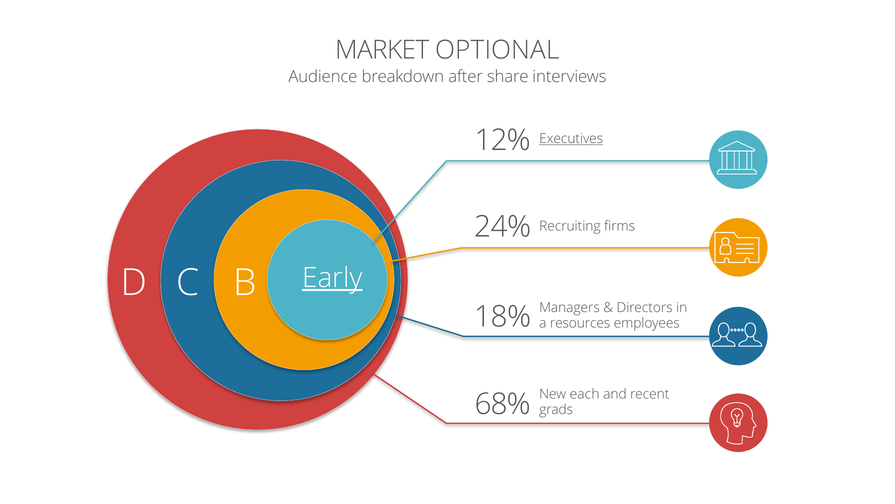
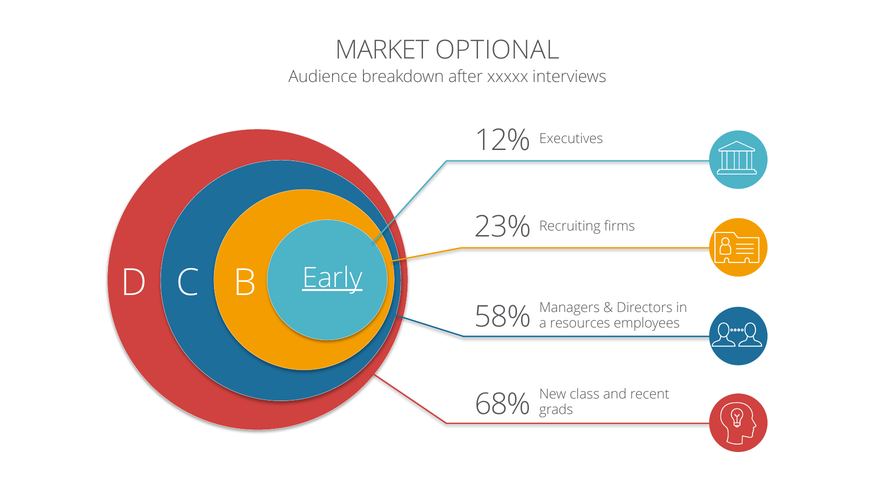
share: share -> xxxxx (508, 77)
Executives underline: present -> none (571, 139)
24%: 24% -> 23% (503, 227)
18%: 18% -> 58% (503, 316)
each: each -> class (585, 394)
